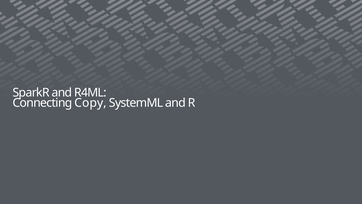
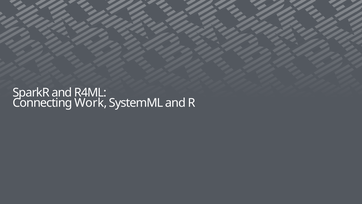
Copy: Copy -> Work (91, 103)
